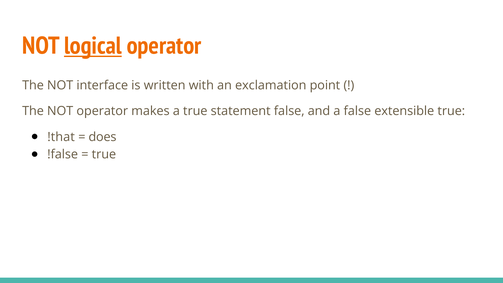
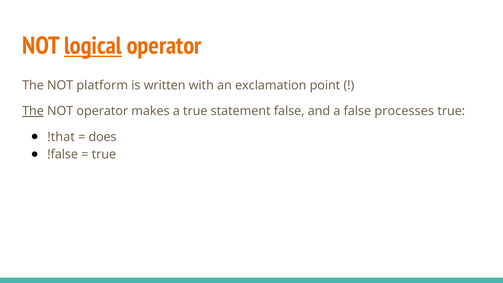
interface: interface -> platform (102, 85)
The underline: none -> present (33, 111)
extensible: extensible -> processes (404, 111)
